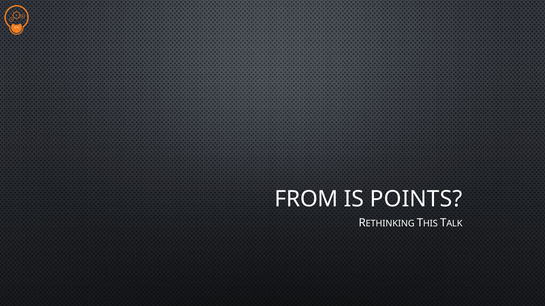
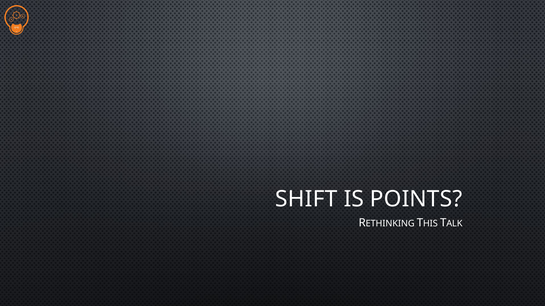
FROM: FROM -> SHIFT (306, 199)
